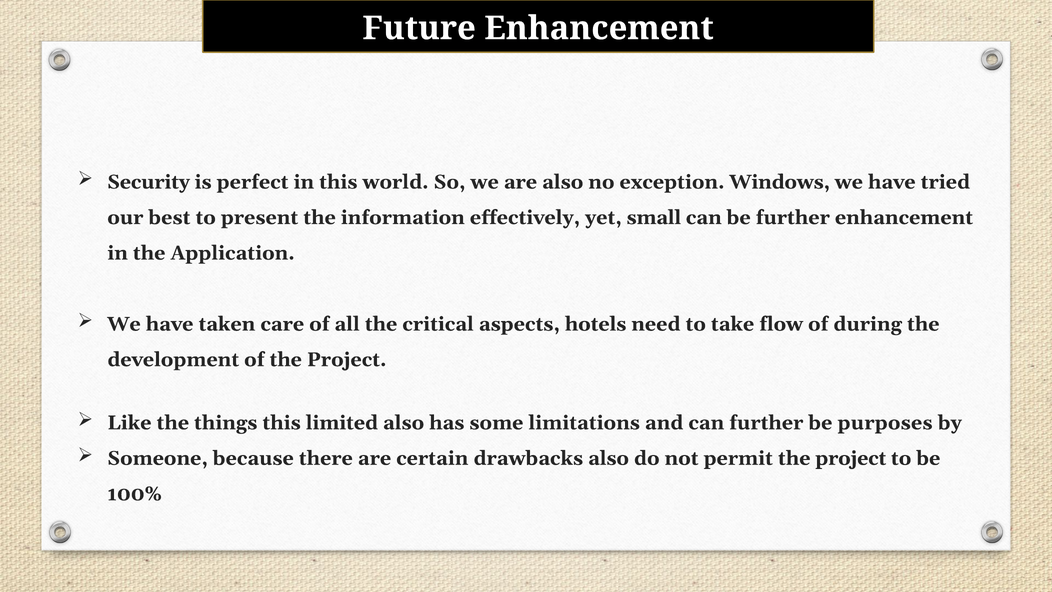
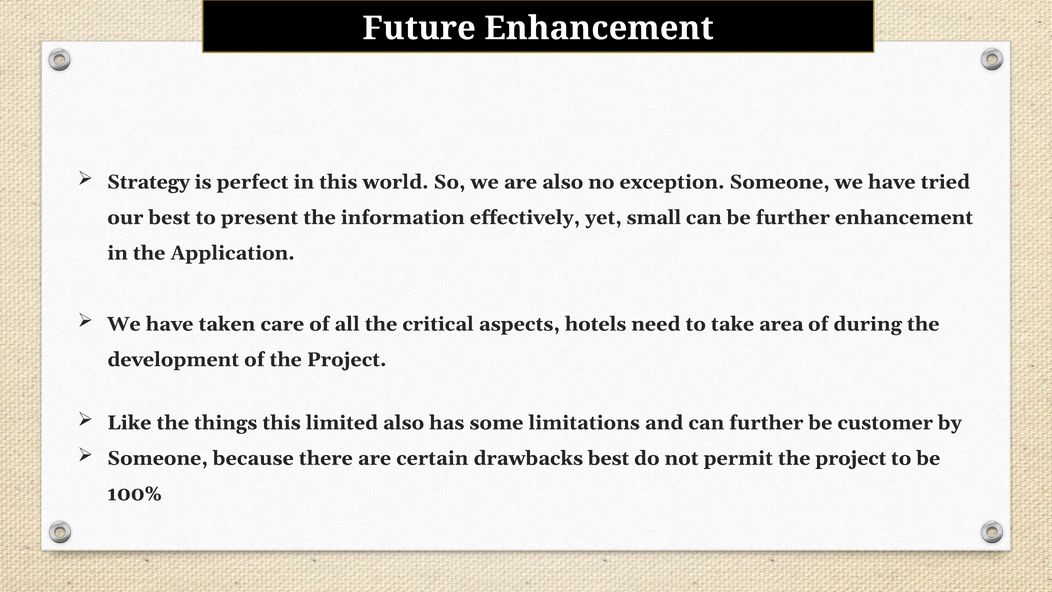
Security: Security -> Strategy (149, 182)
exception Windows: Windows -> Someone (780, 182)
flow: flow -> area (781, 324)
purposes: purposes -> customer (885, 423)
drawbacks also: also -> best (609, 458)
